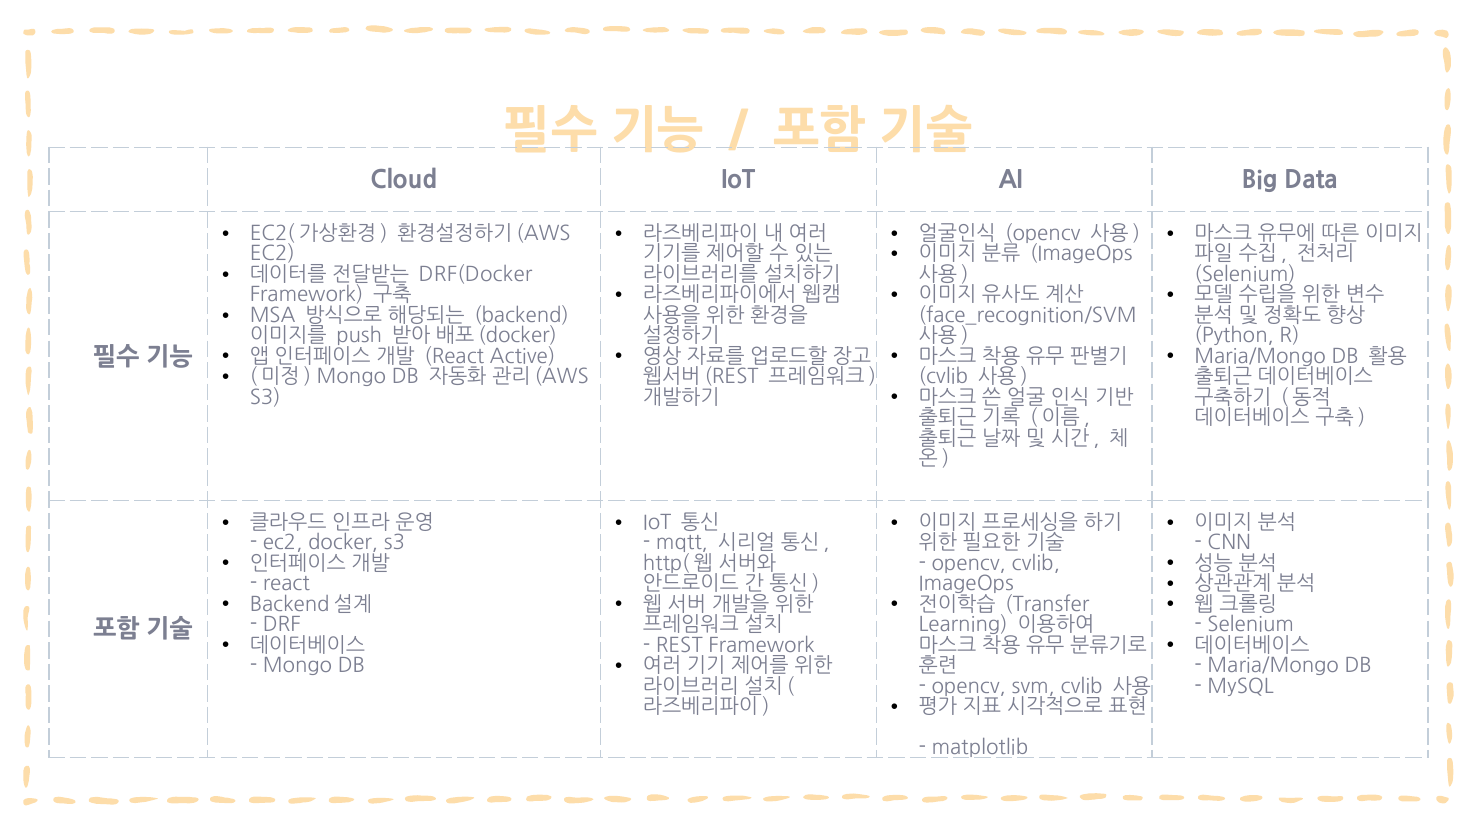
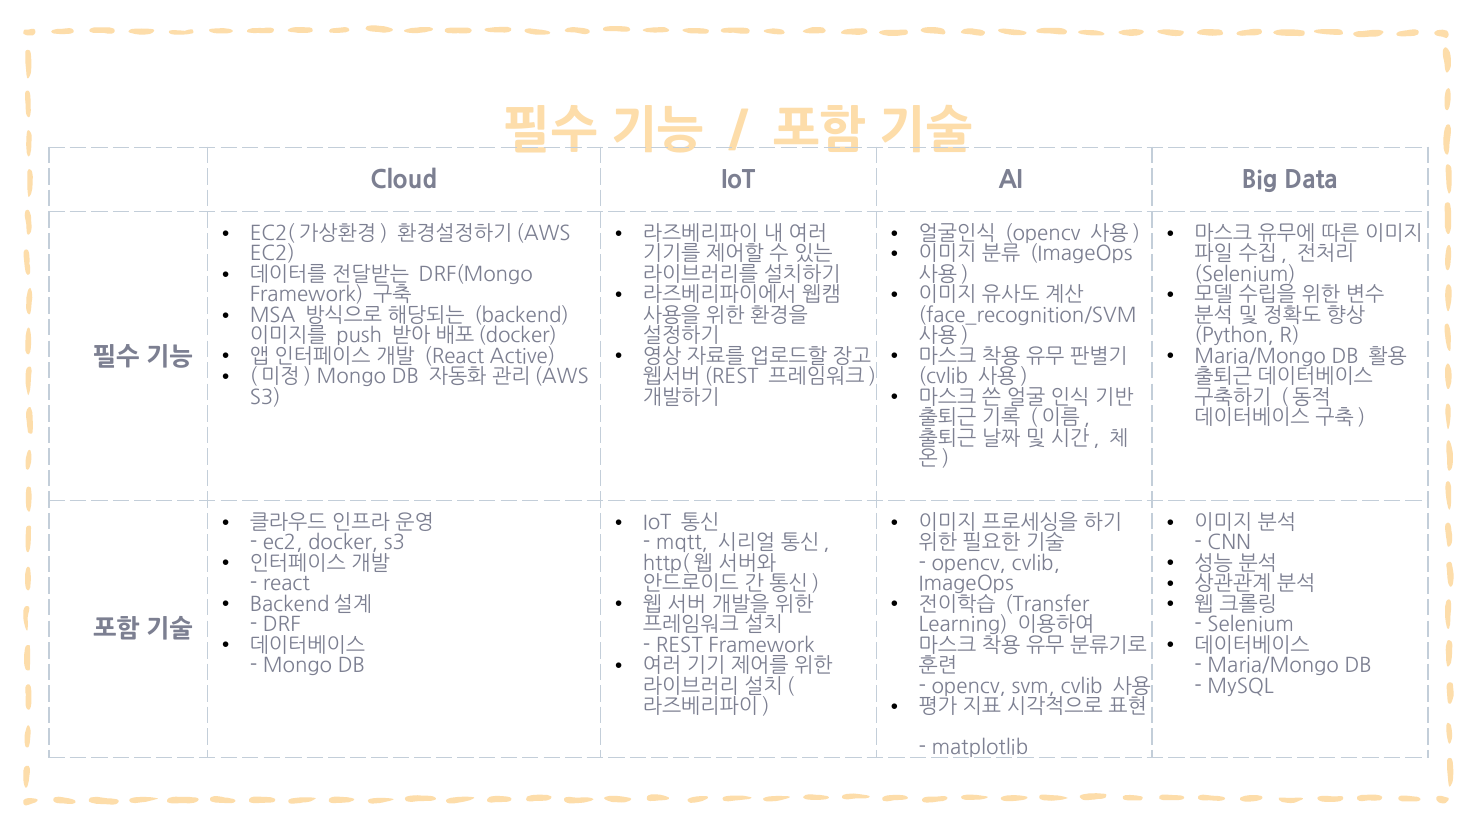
DRF(Docker: DRF(Docker -> DRF(Mongo (476, 274)
